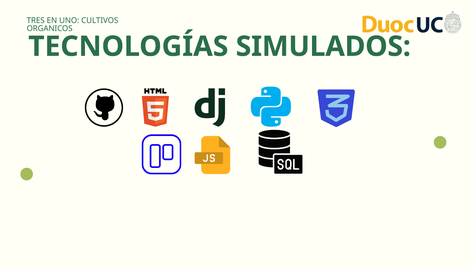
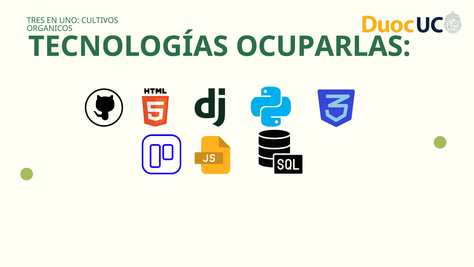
SIMULADOS: SIMULADOS -> OCUPARLAS (323, 46)
